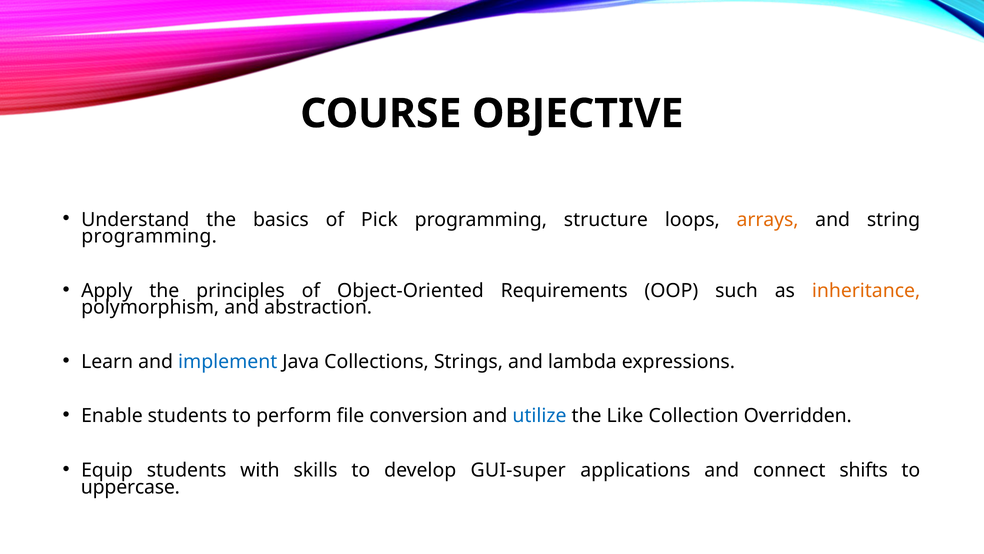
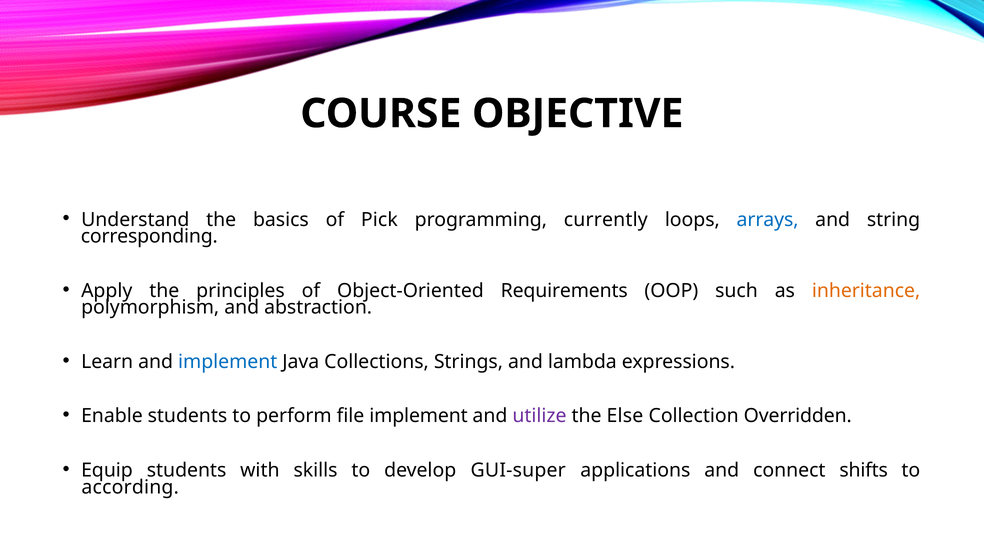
structure: structure -> currently (606, 219)
arrays colour: orange -> blue (768, 219)
programming: programming -> corresponding (149, 236)
file conversion: conversion -> implement (419, 416)
utilize colour: blue -> purple (539, 416)
Like: Like -> Else (625, 416)
uppercase: uppercase -> according (130, 487)
